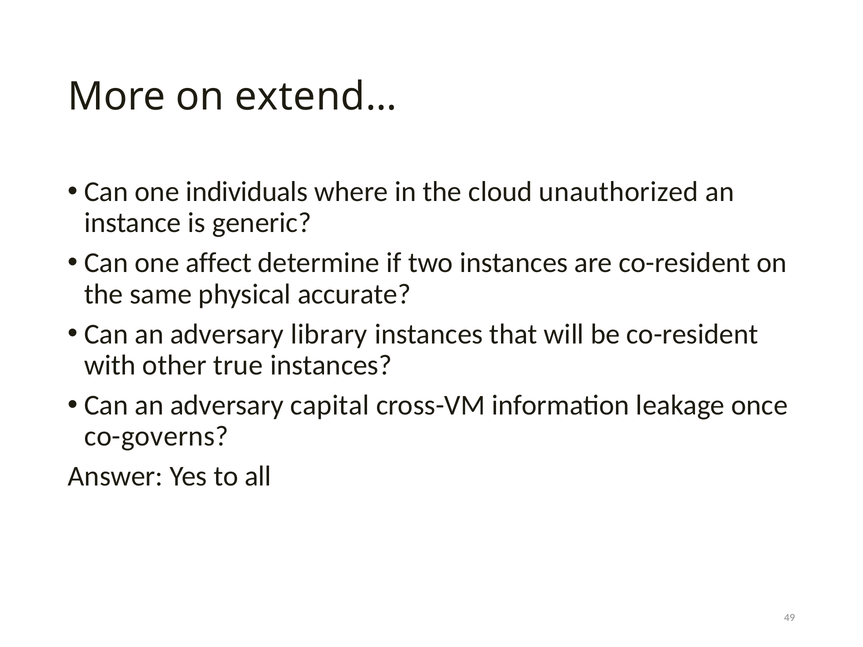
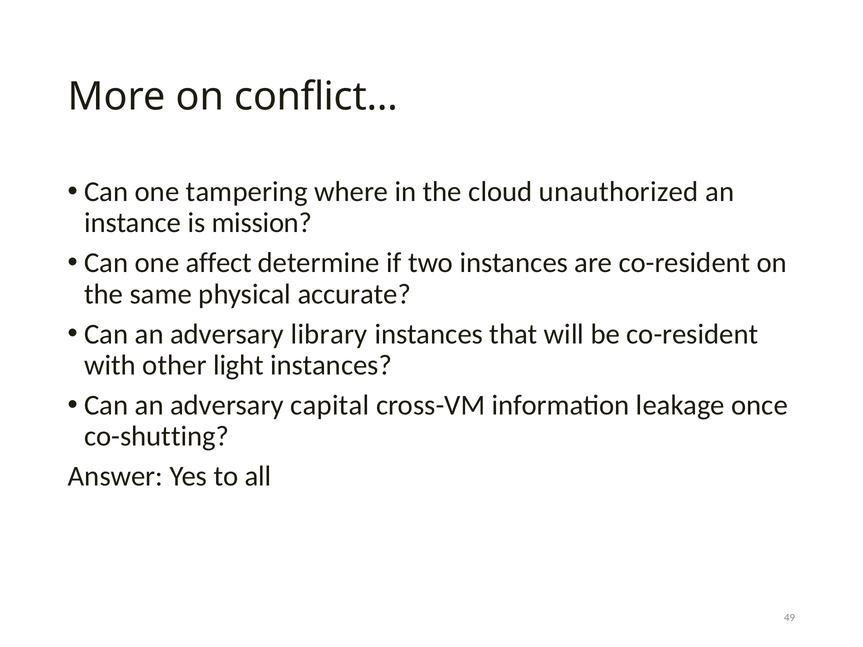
extend…: extend… -> conflict… (316, 97)
individuals: individuals -> tampering (247, 192)
generic: generic -> mission (262, 223)
true: true -> light (238, 365)
co-governs: co-governs -> co-shutting (157, 436)
